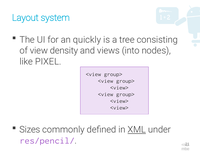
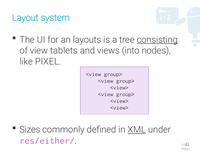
quickly: quickly -> layouts (87, 40)
consisting underline: none -> present (157, 40)
density: density -> tablets (64, 50)
res/pencil/: res/pencil/ -> res/either/ (47, 140)
